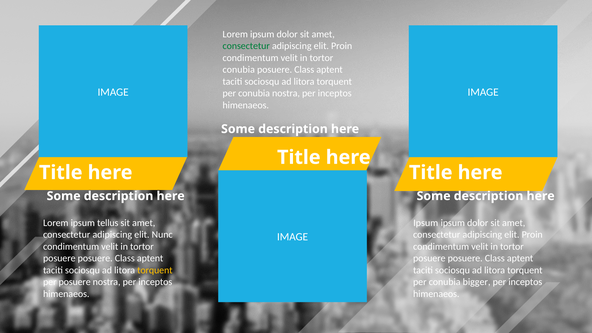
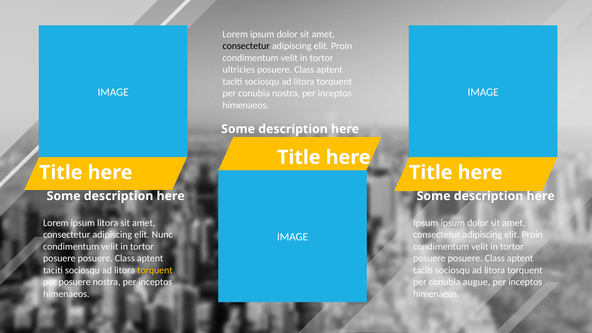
consectetur colour: green -> black (246, 46)
conubia: conubia -> ultricies (239, 70)
ipsum tellus: tellus -> litora (108, 223)
bigger: bigger -> augue (477, 282)
